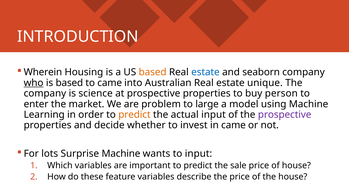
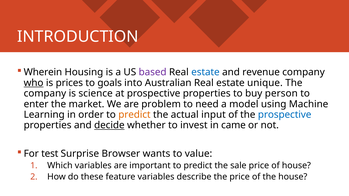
based colour: orange -> purple (153, 72)
seaborn: seaborn -> revenue (261, 72)
is based: based -> prices (69, 83)
to came: came -> goals (110, 83)
large: large -> need (207, 104)
prospective colour: purple -> blue (285, 115)
decide underline: none -> present (109, 125)
lots: lots -> test (50, 154)
Surprise Machine: Machine -> Browser (121, 154)
to input: input -> value (199, 154)
